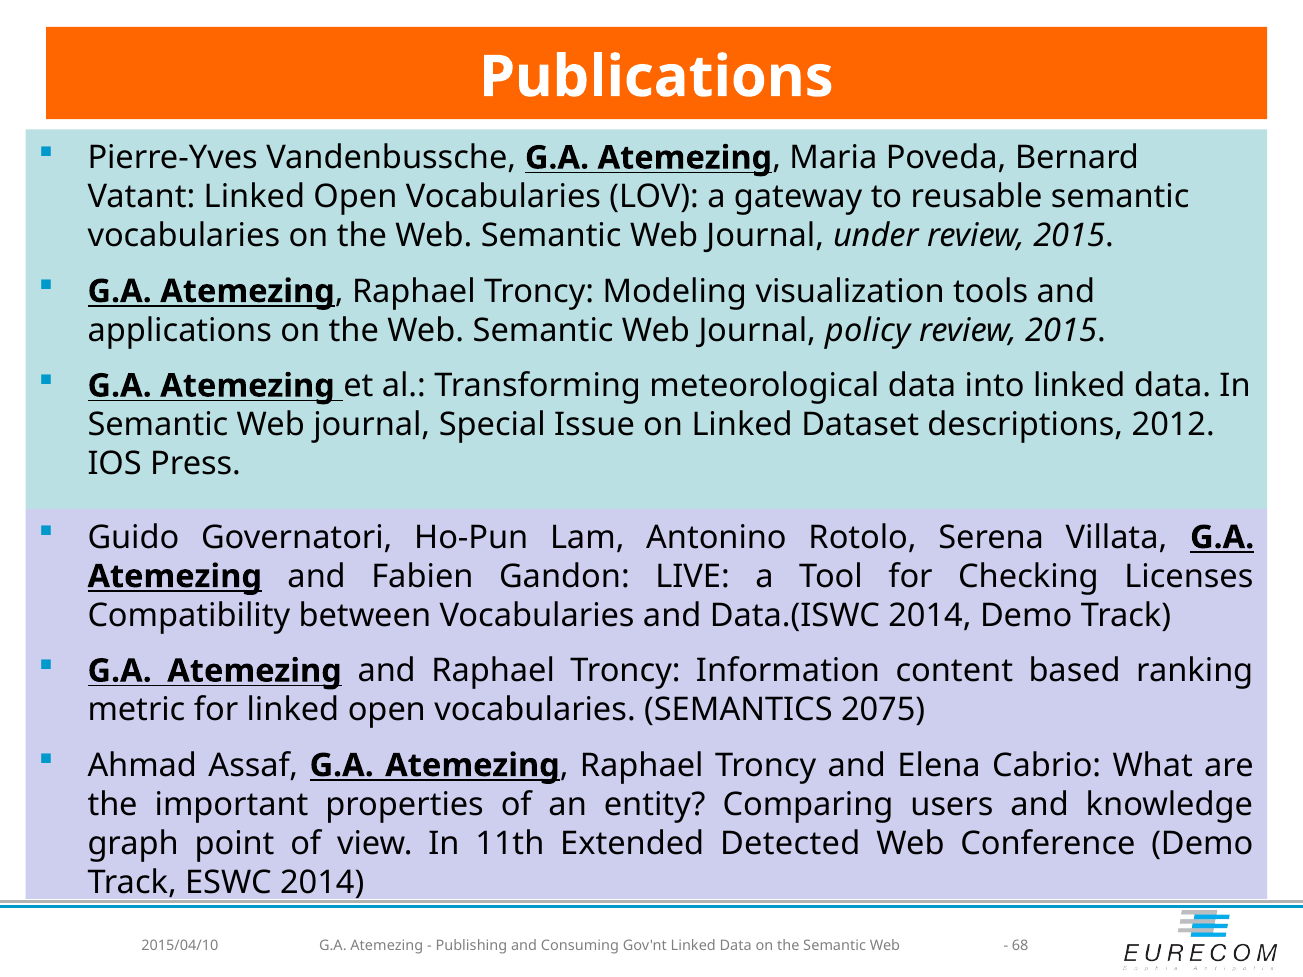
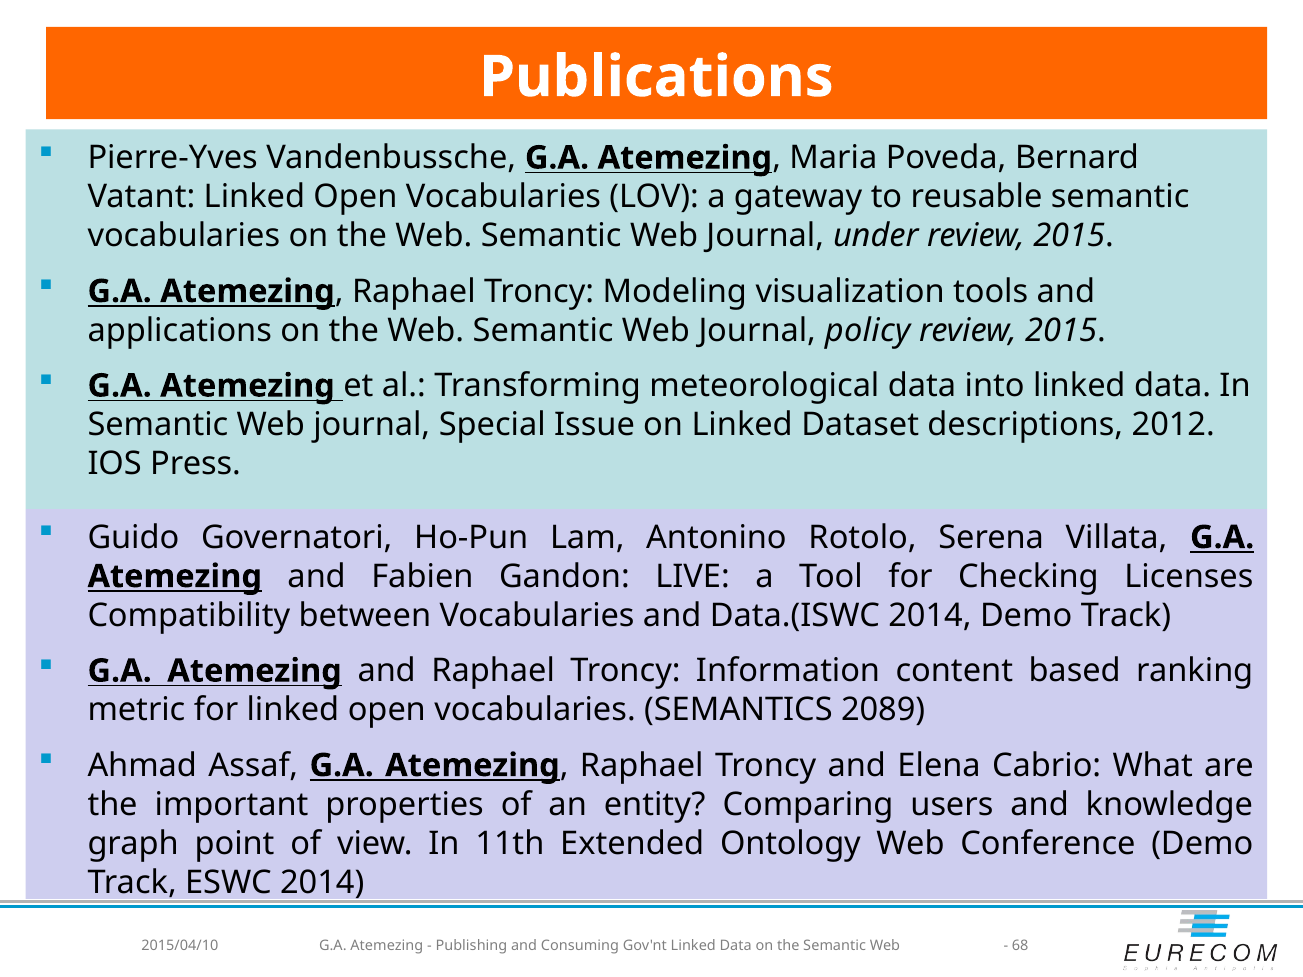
2075: 2075 -> 2089 (883, 710)
Detected: Detected -> Ontology (790, 844)
